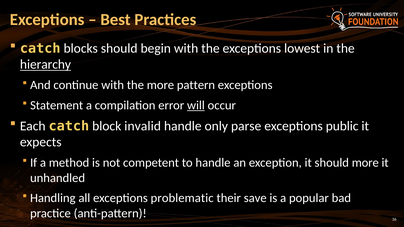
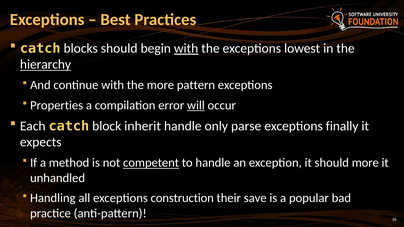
with underline: none -> present (186, 48)
Statement: Statement -> Properties (57, 105)
invalid: invalid -> inherit (143, 126)
public: public -> finally (342, 126)
competent underline: none -> present (151, 163)
problematic: problematic -> construction (182, 198)
